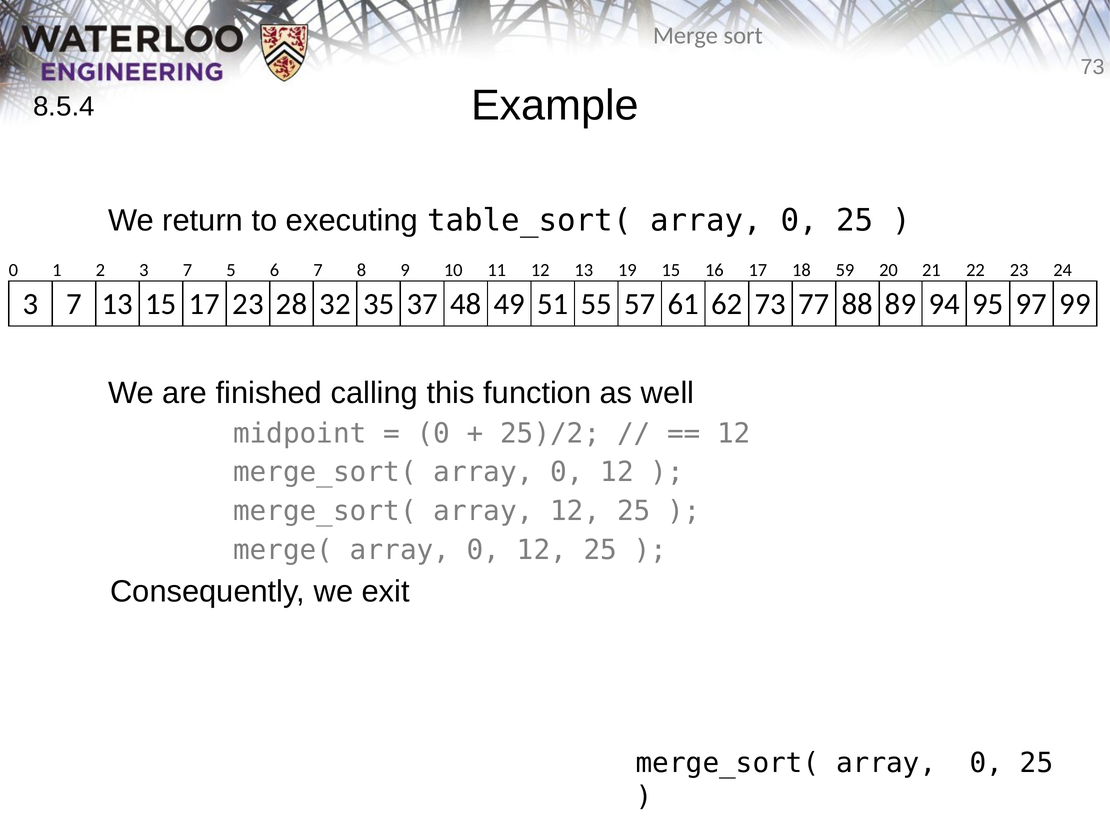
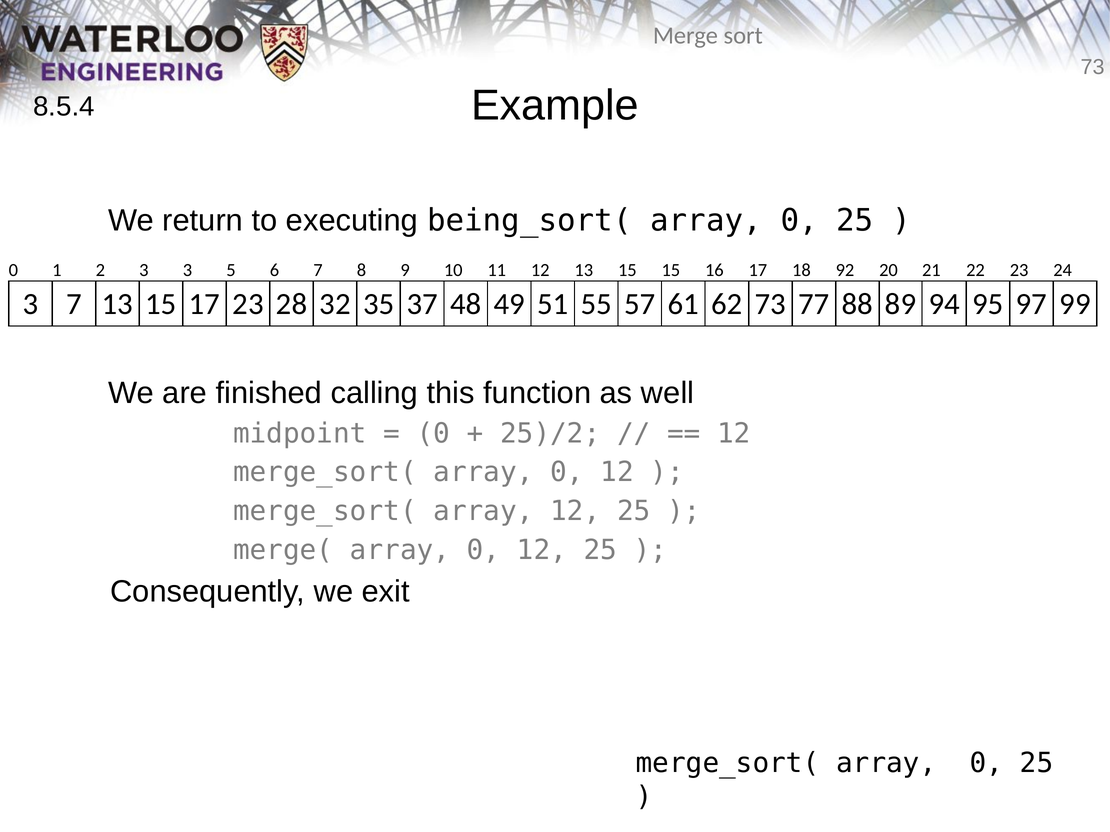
table_sort(: table_sort( -> being_sort( (529, 220)
2 3 7: 7 -> 3 (187, 270)
12 13 19: 19 -> 15 (627, 270)
59: 59 -> 92 (845, 270)
